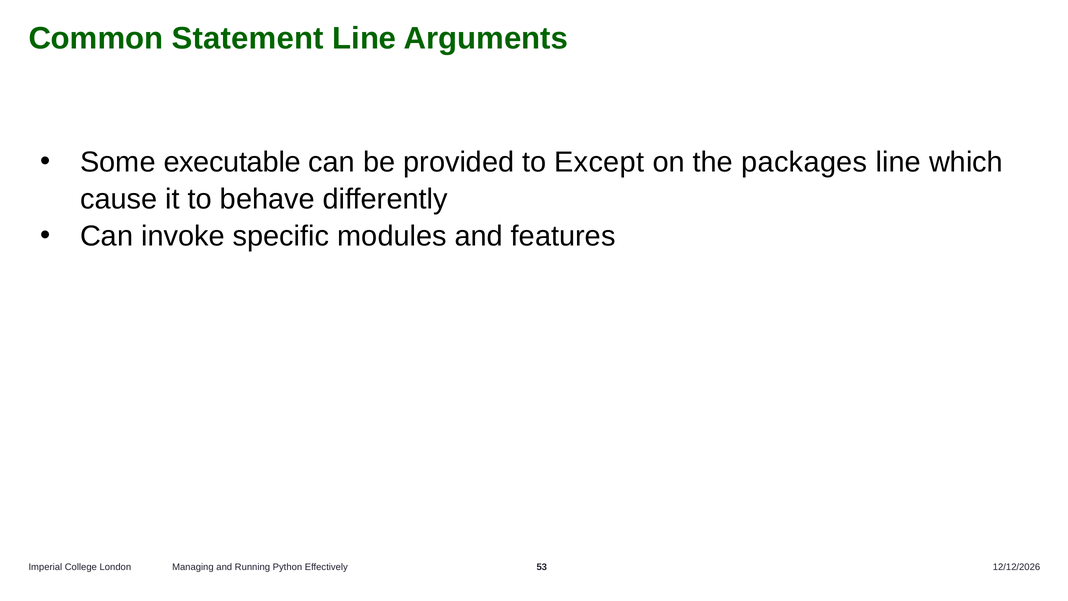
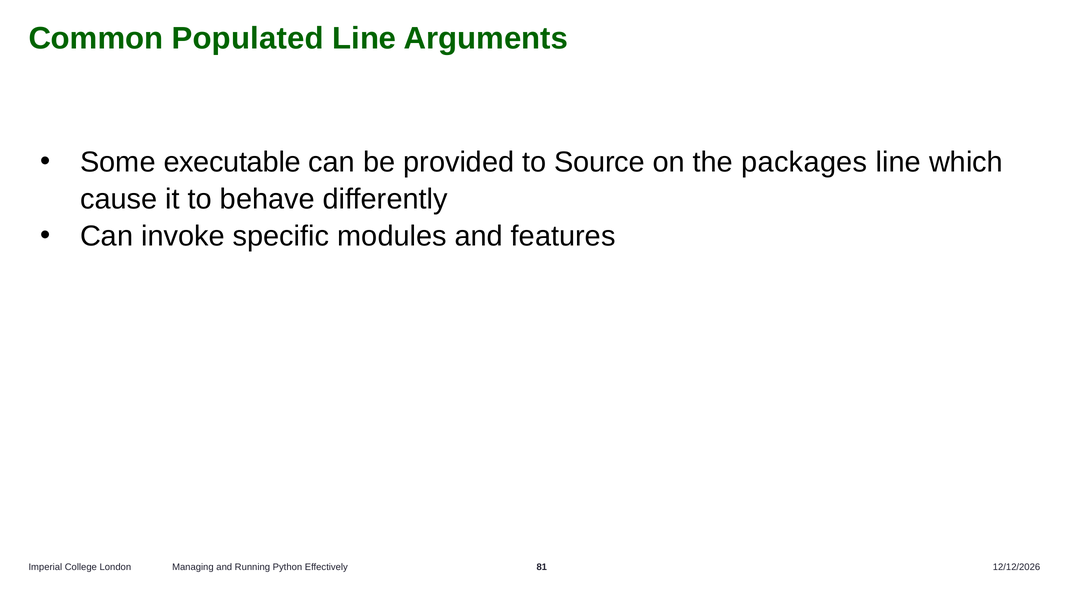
Statement: Statement -> Populated (248, 39)
Except: Except -> Source (600, 162)
53: 53 -> 81 (542, 567)
